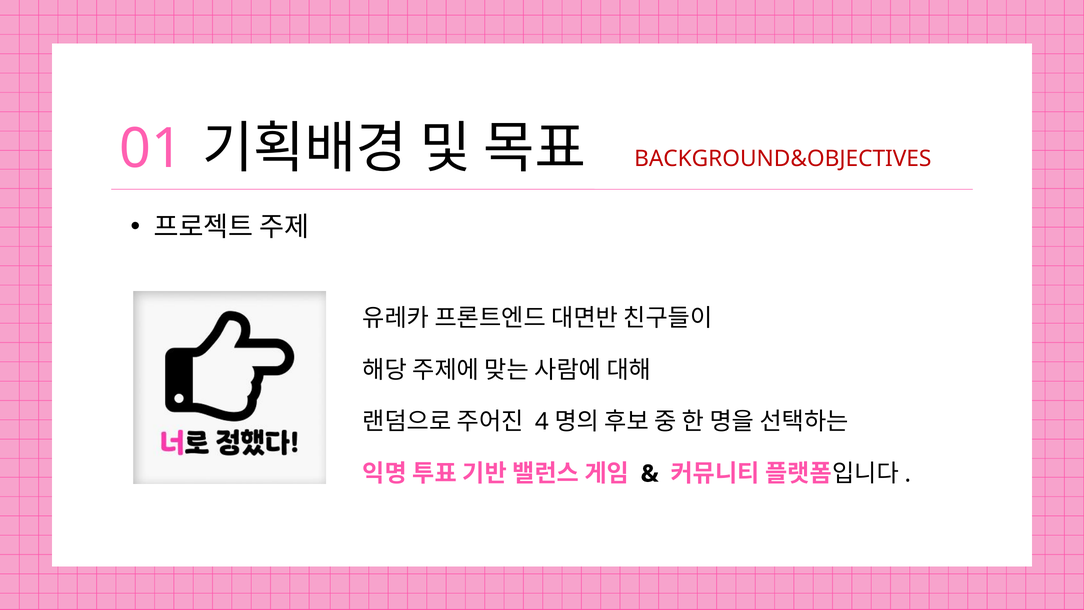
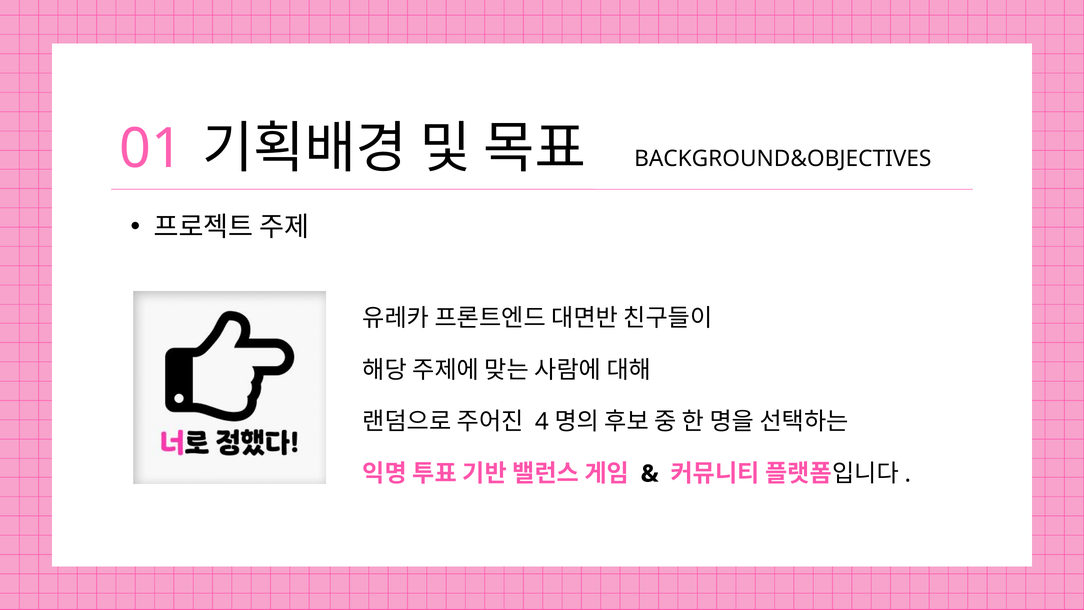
BACKGROUND&OBJECTIVES colour: red -> black (783, 159)
